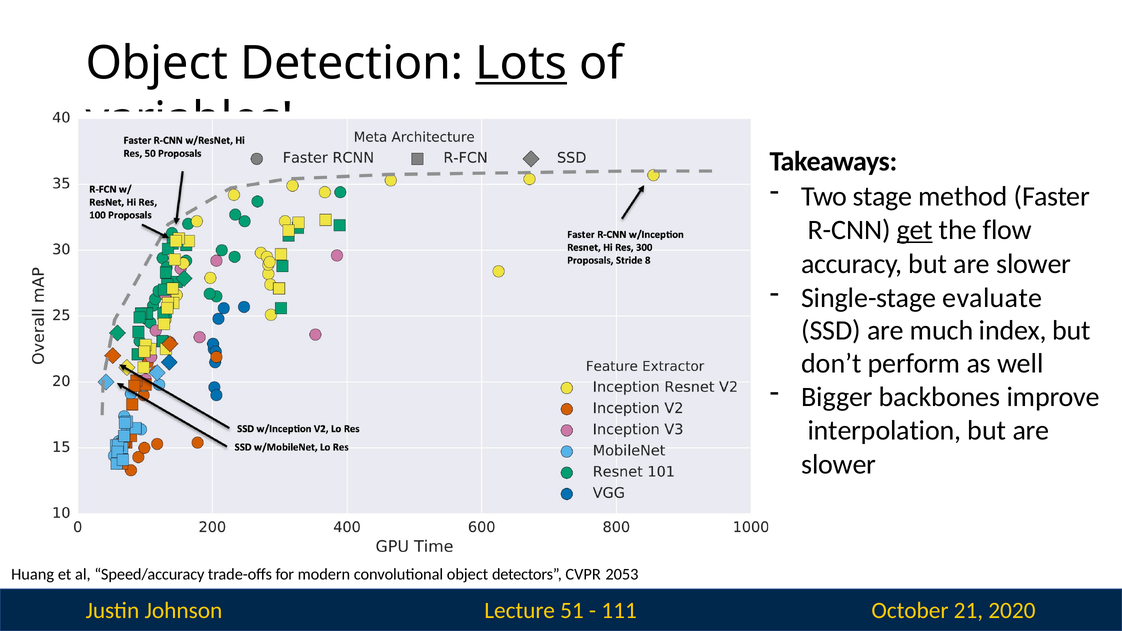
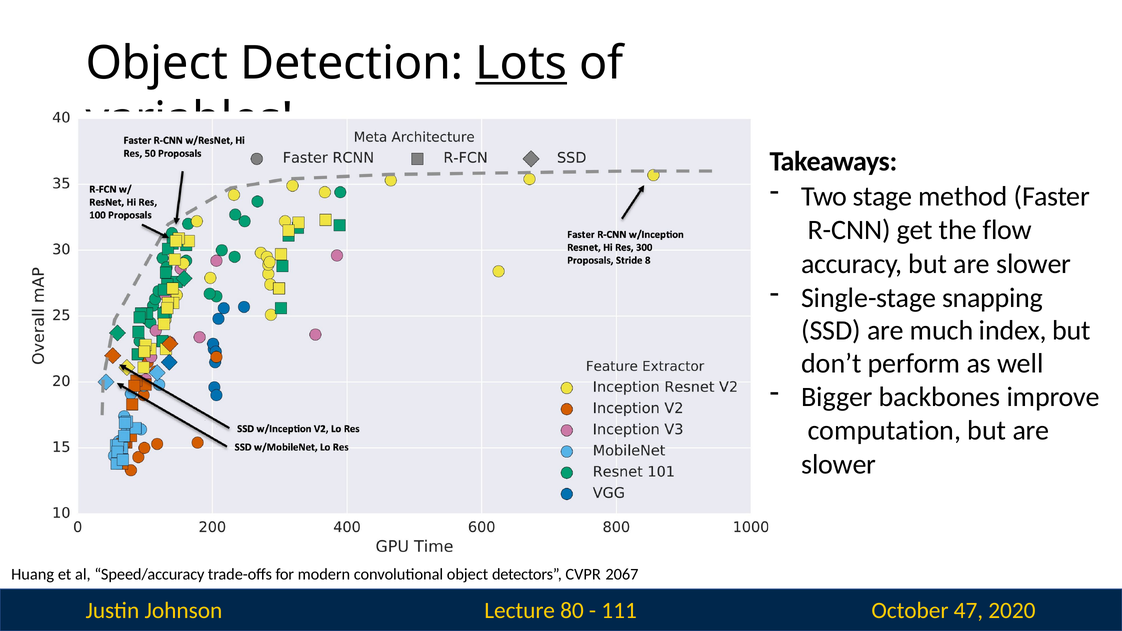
get underline: present -> none (915, 230)
evaluate: evaluate -> snapping (993, 298)
interpolation: interpolation -> computation (884, 431)
2053: 2053 -> 2067 (622, 574)
51: 51 -> 80 (572, 611)
21: 21 -> 47 (968, 611)
